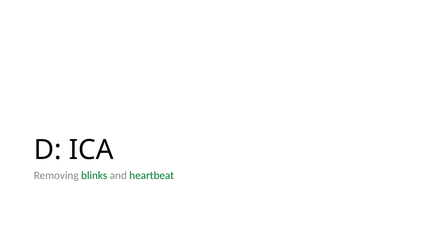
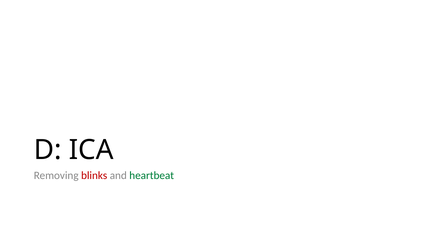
blinks colour: green -> red (94, 176)
